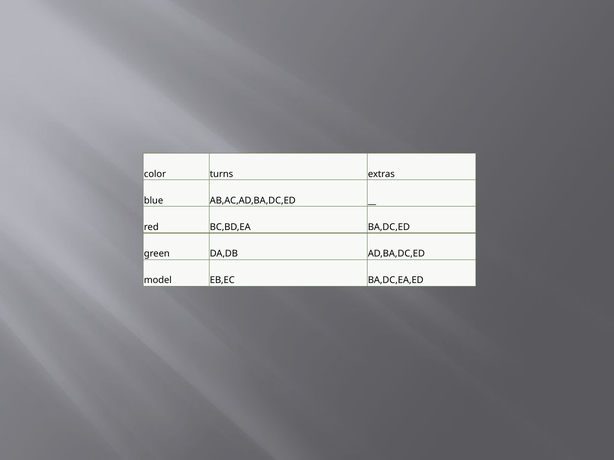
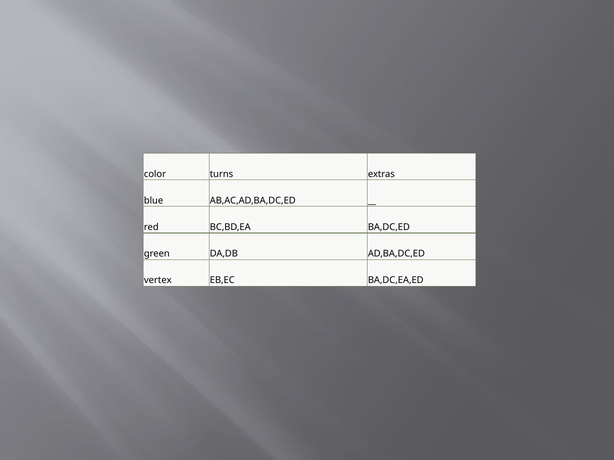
model: model -> vertex (158, 281)
